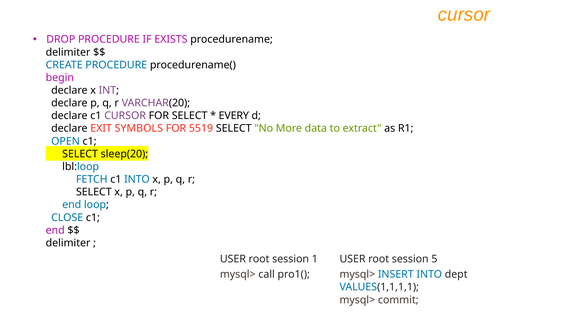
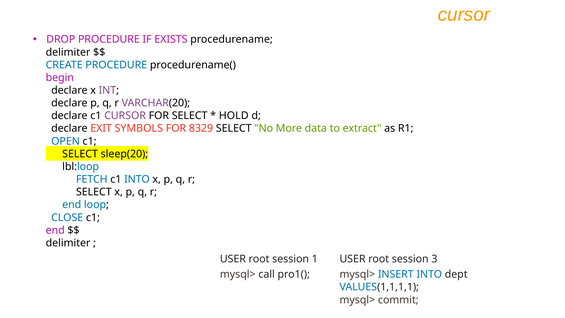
EVERY: EVERY -> HOLD (234, 116)
5519: 5519 -> 8329 (201, 128)
5: 5 -> 3 (434, 259)
